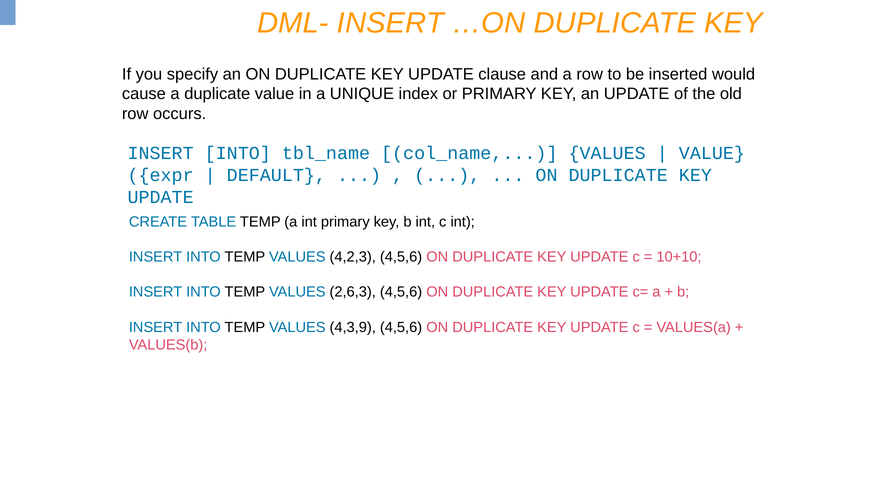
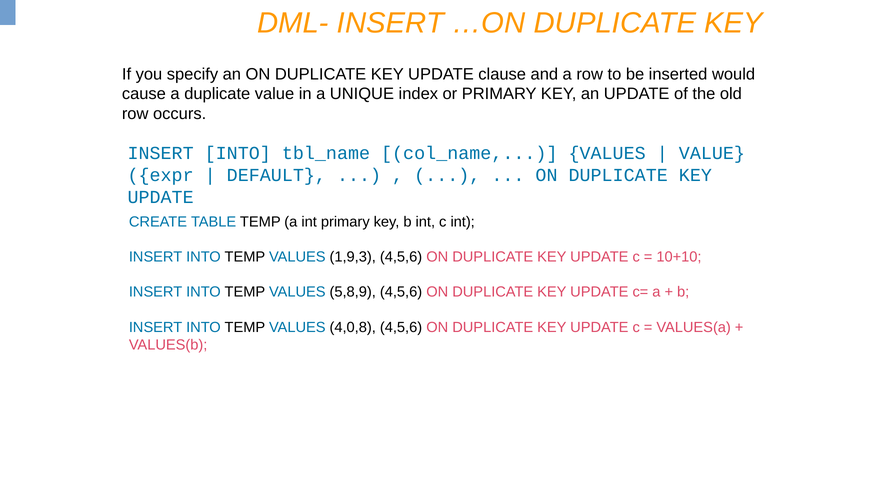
4,2,3: 4,2,3 -> 1,9,3 (353, 257)
2,6,3: 2,6,3 -> 5,8,9 (353, 292)
4,3,9: 4,3,9 -> 4,0,8 (353, 327)
